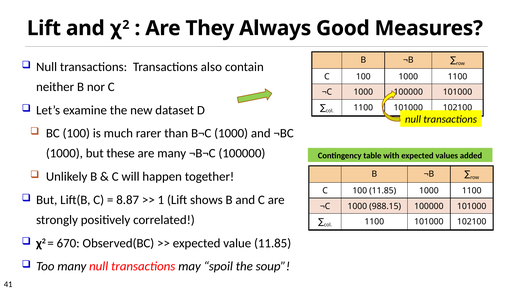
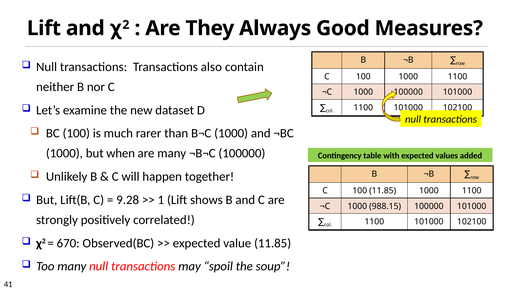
these: these -> when (121, 153)
8.87: 8.87 -> 9.28 (128, 200)
